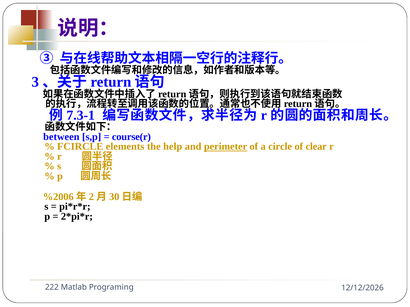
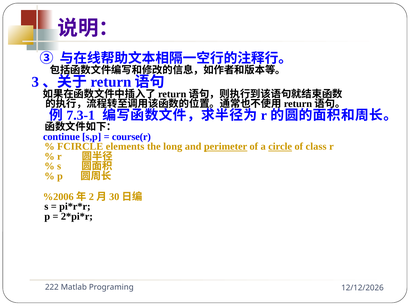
between: between -> continue (61, 137)
help: help -> long (173, 147)
circle underline: none -> present (280, 147)
clear: clear -> class (316, 147)
